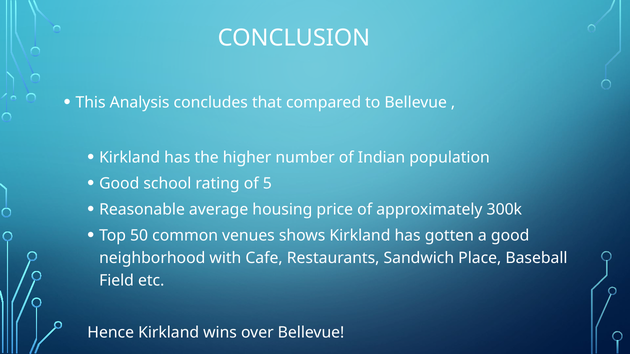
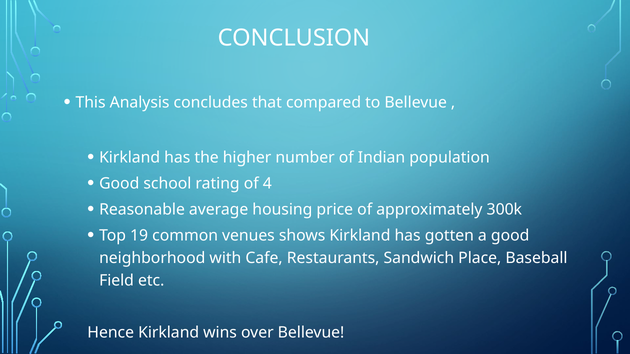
5: 5 -> 4 (267, 184)
50: 50 -> 19 (139, 236)
